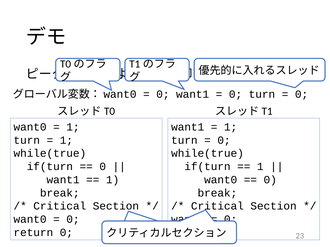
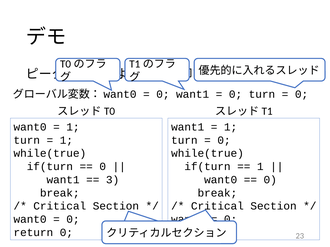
1: 1 -> 3 (113, 180)
